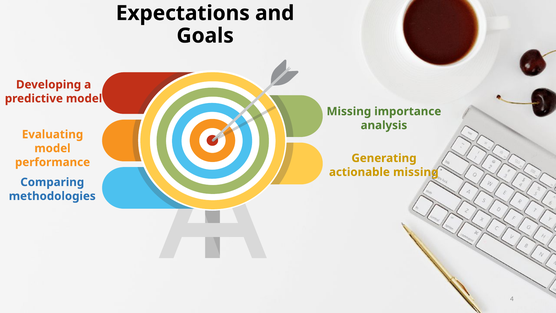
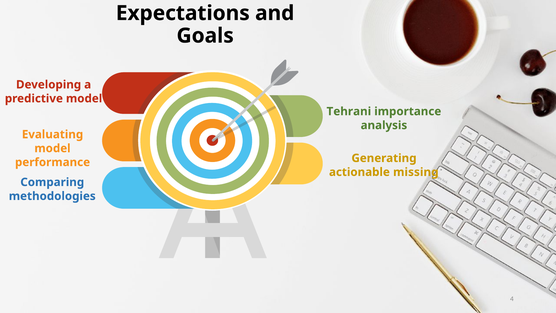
Missing: Missing -> Tehrani (349, 111)
